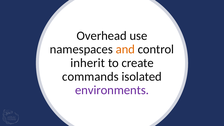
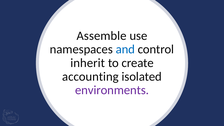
Overhead: Overhead -> Assemble (102, 36)
and colour: orange -> blue (125, 49)
commands: commands -> accounting (90, 77)
